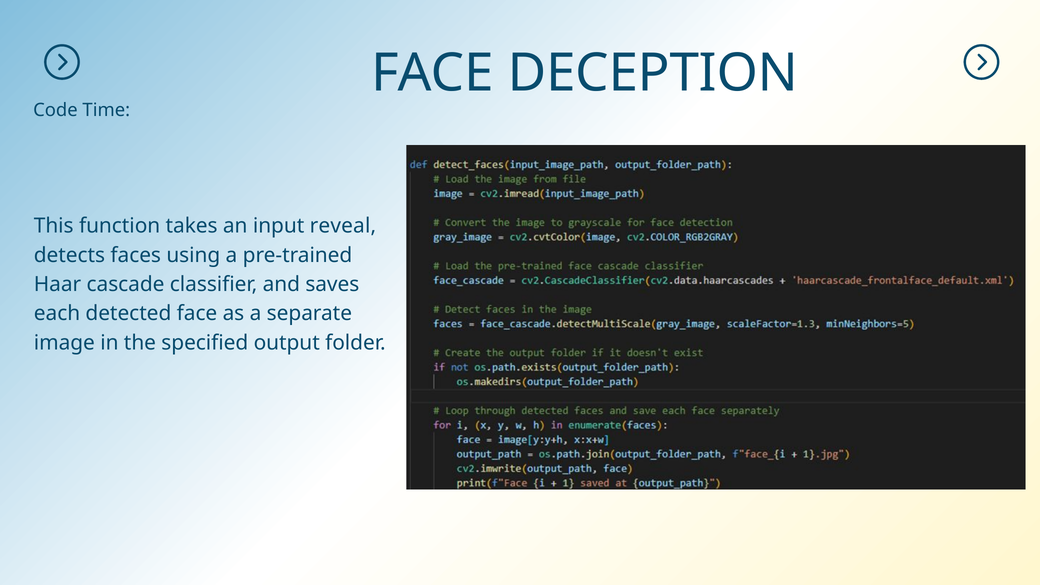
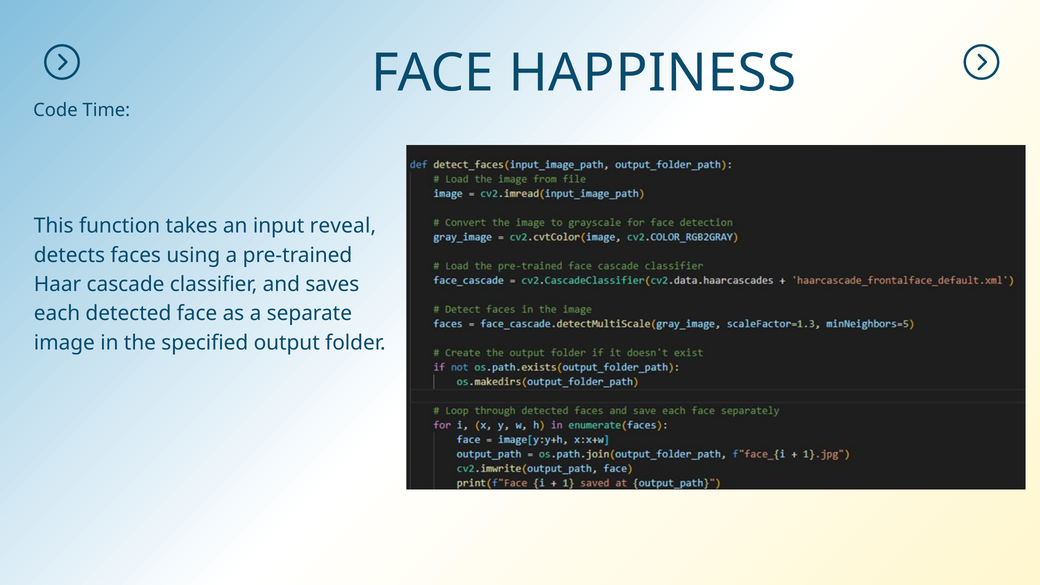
DECEPTION: DECEPTION -> HAPPINESS (653, 73)
